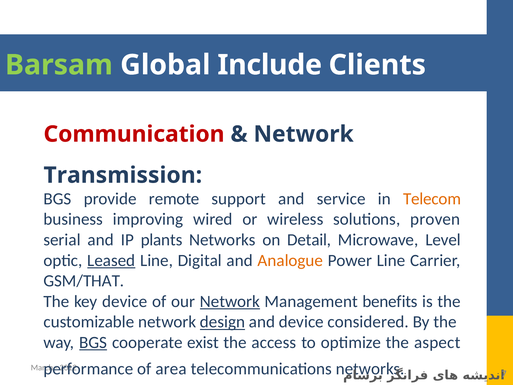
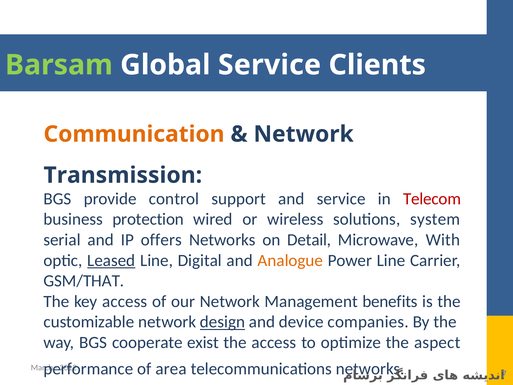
Global Include: Include -> Service (269, 65)
Communication colour: red -> orange (134, 134)
remote: remote -> control (174, 199)
Telecom colour: orange -> red (432, 199)
improving: improving -> protection (148, 219)
proven: proven -> system (435, 219)
plants: plants -> offers (161, 240)
Level: Level -> With (443, 240)
key device: device -> access (125, 301)
Network underline: present -> none (230, 301)
considered: considered -> companies (368, 322)
BGS underline: present -> none (93, 342)
